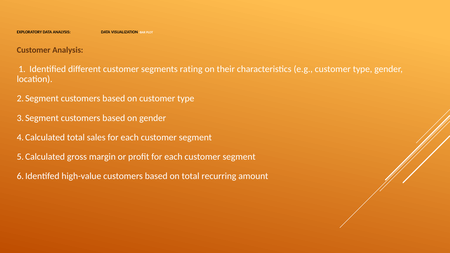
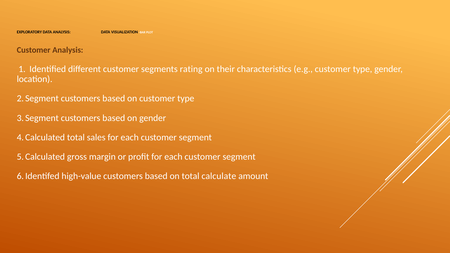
recurring: recurring -> calculate (219, 176)
